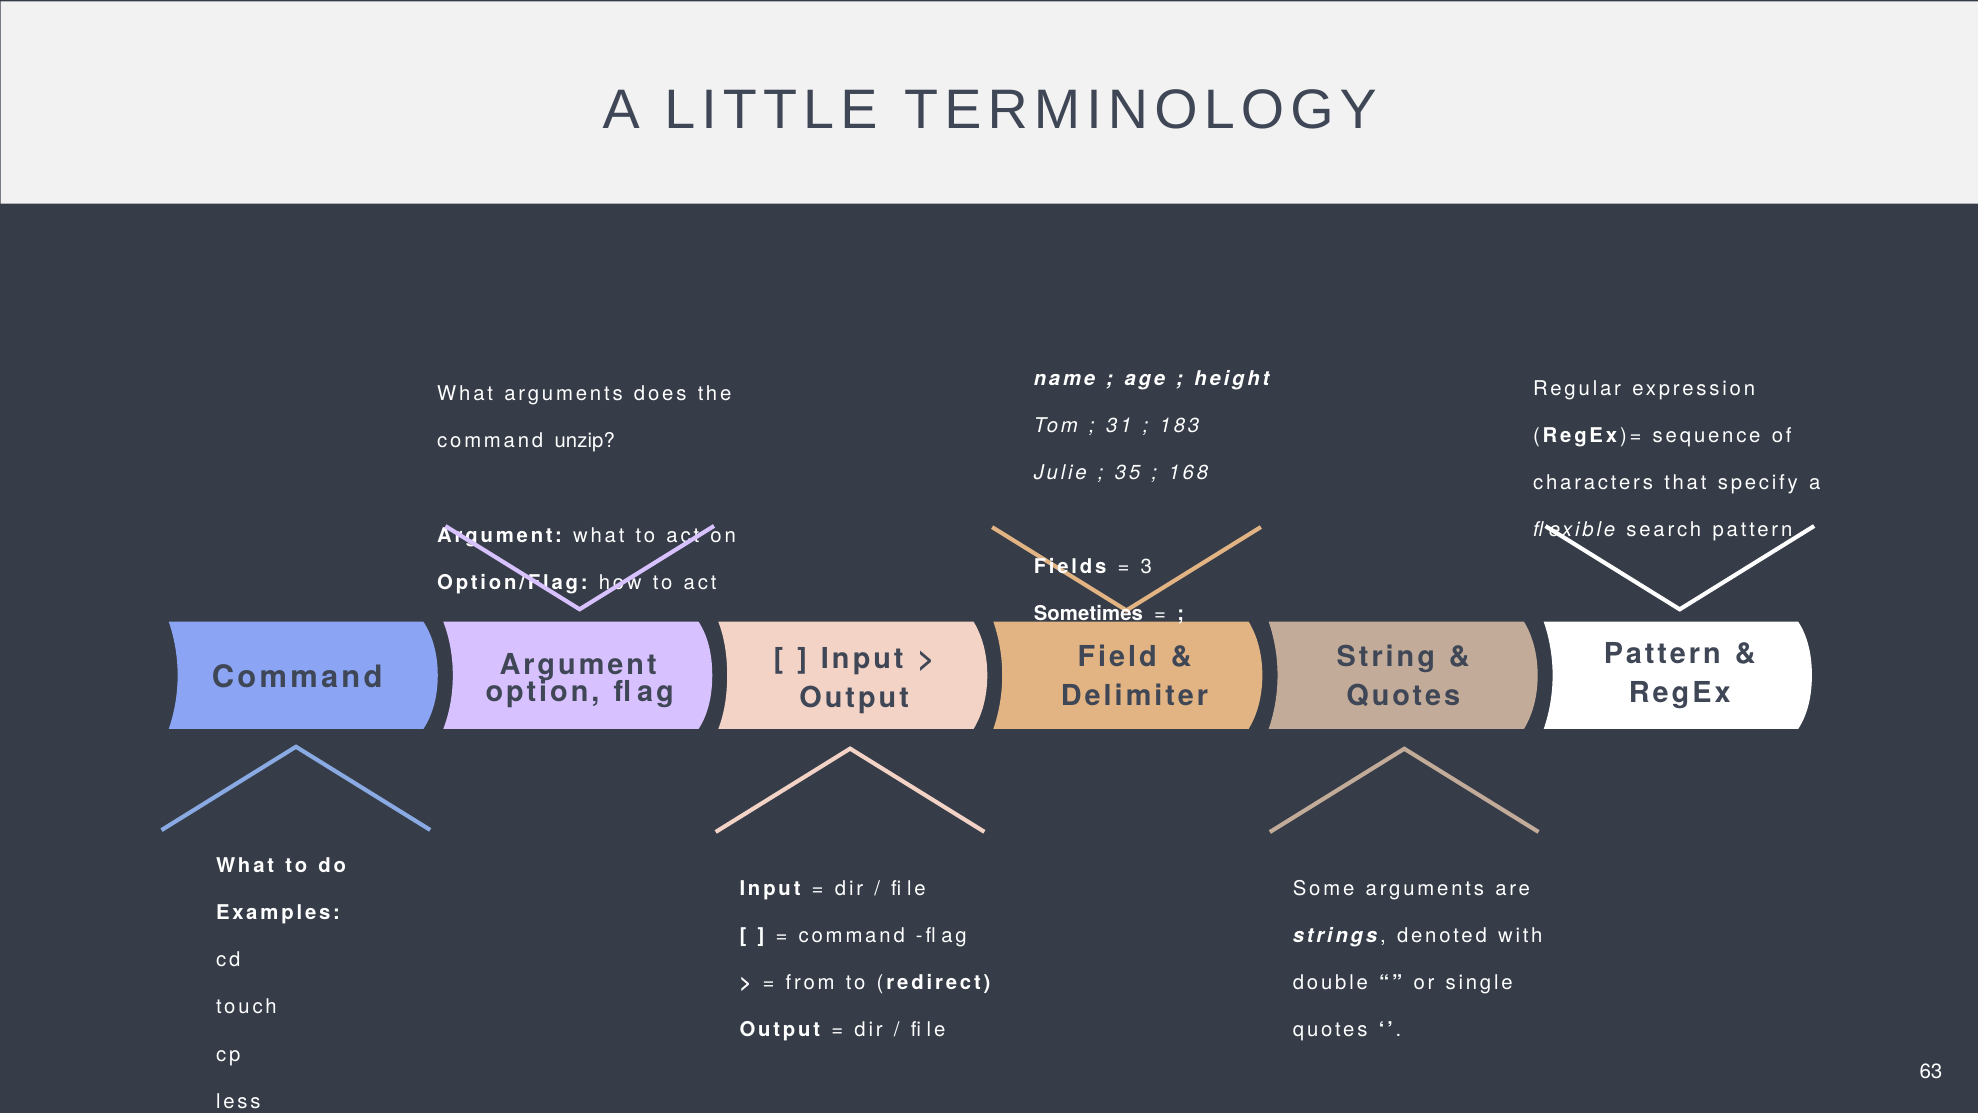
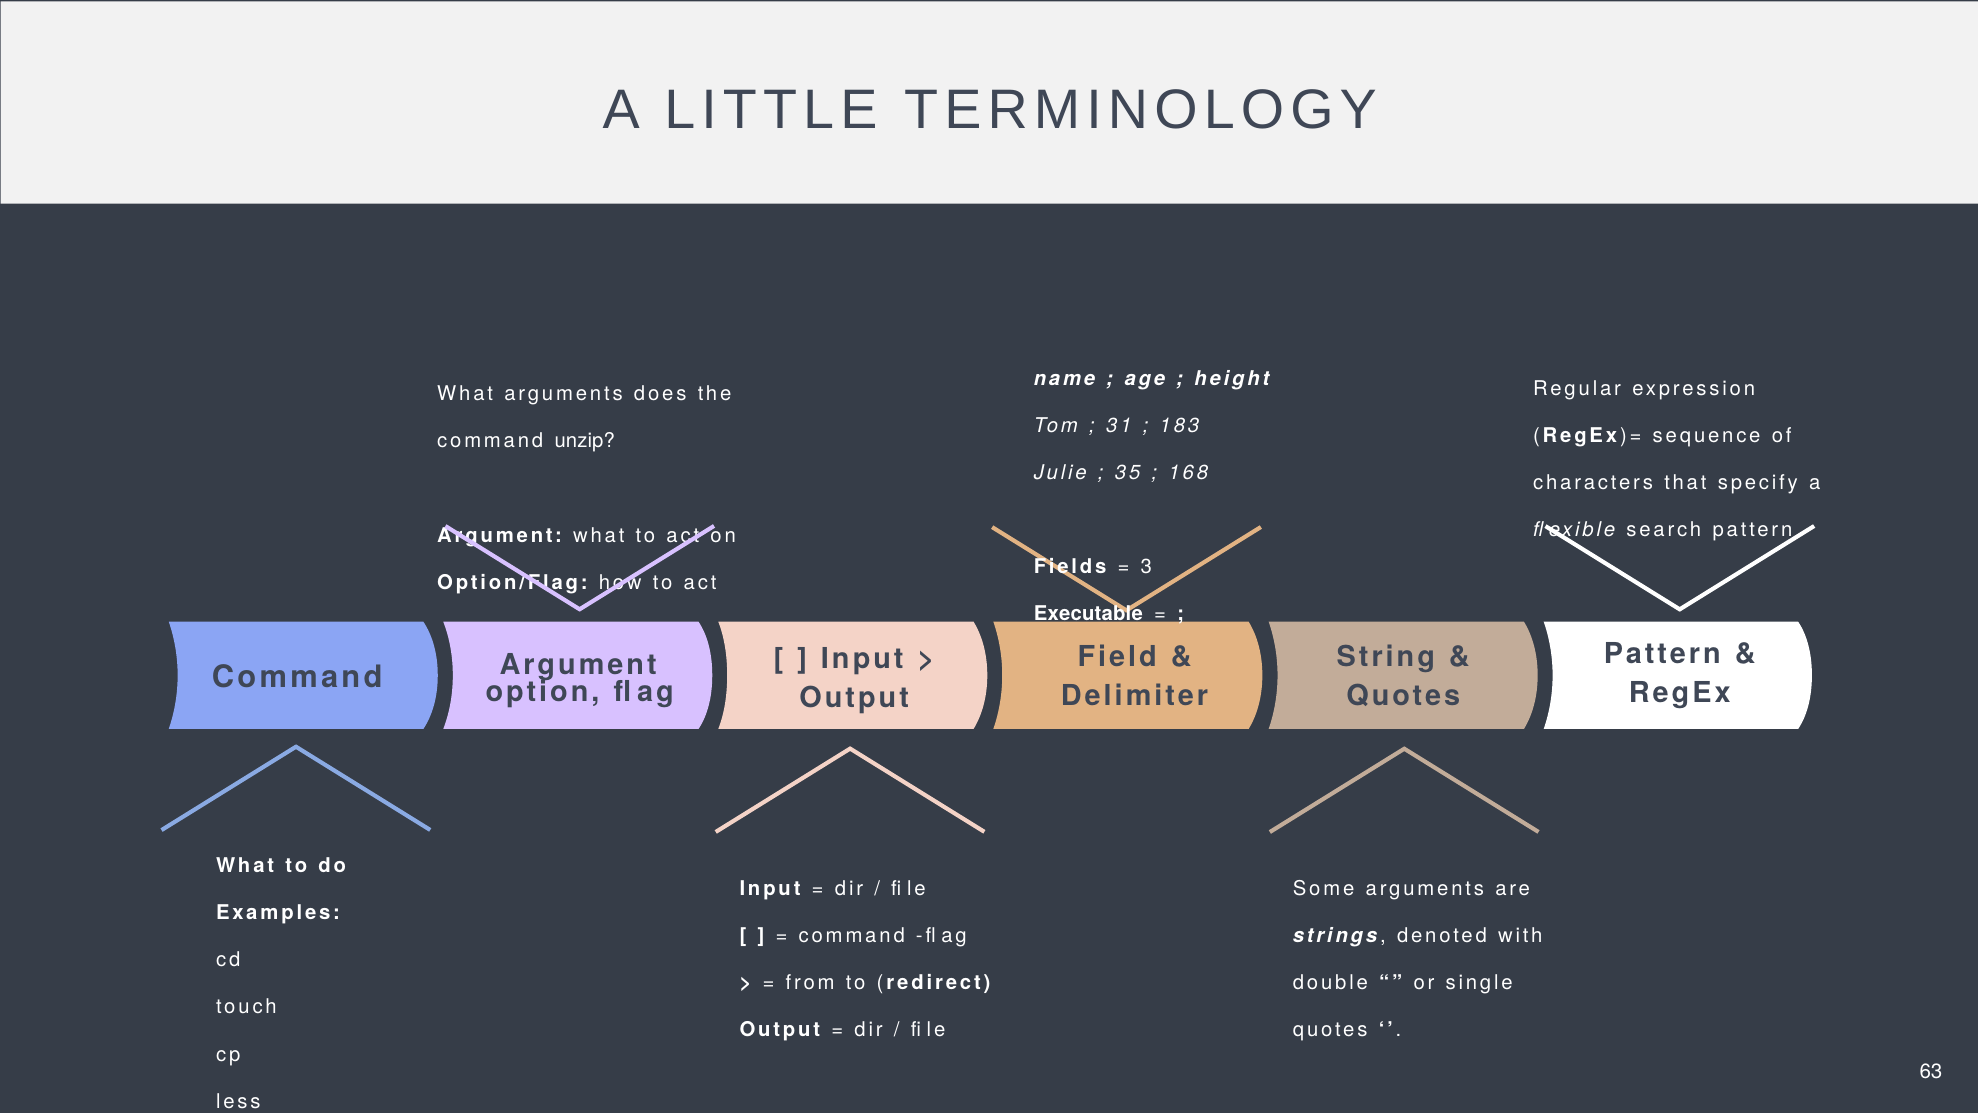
Sometimes: Sometimes -> Executable (1088, 614)
